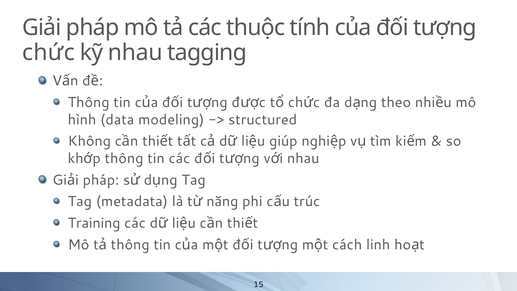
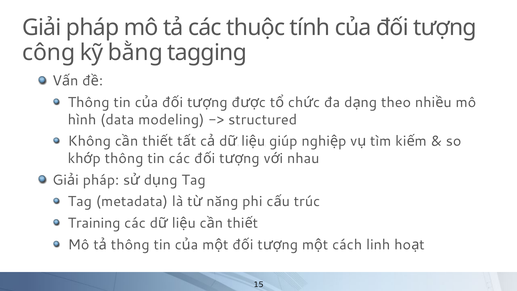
chức: chức -> công (49, 52)
kỹ nhau: nhau -> bằng (135, 52)
